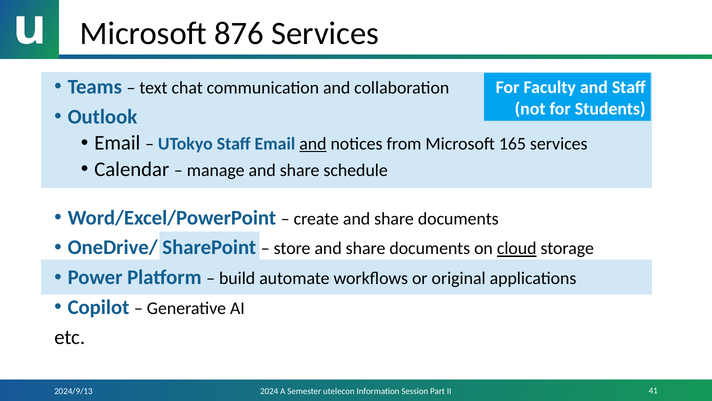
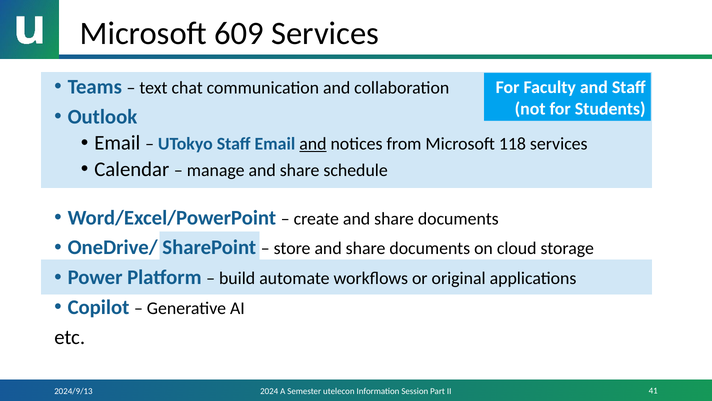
876: 876 -> 609 (239, 33)
165: 165 -> 118 (512, 144)
cloud underline: present -> none (517, 248)
